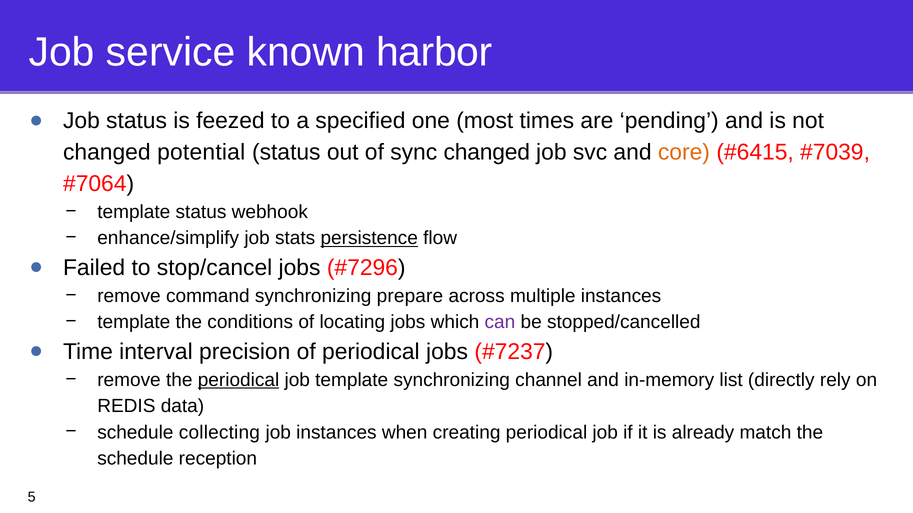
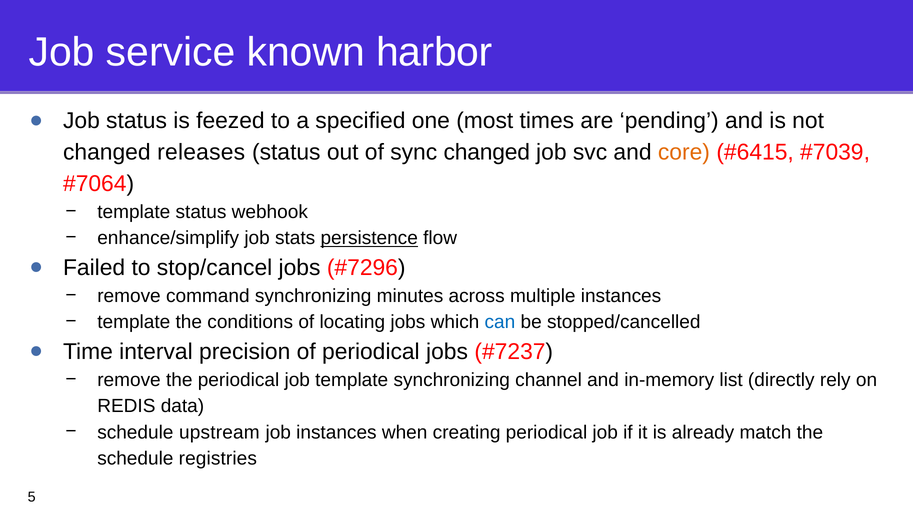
potential: potential -> releases (201, 152)
prepare: prepare -> minutes (410, 296)
can colour: purple -> blue (500, 322)
periodical underline: present -> none (238, 380)
collecting: collecting -> upstream (219, 433)
reception: reception -> registries (218, 459)
